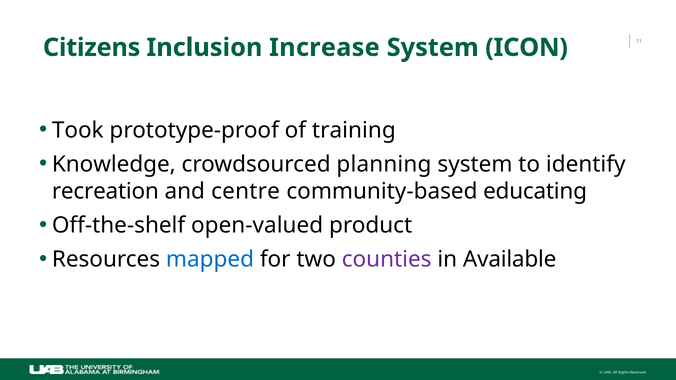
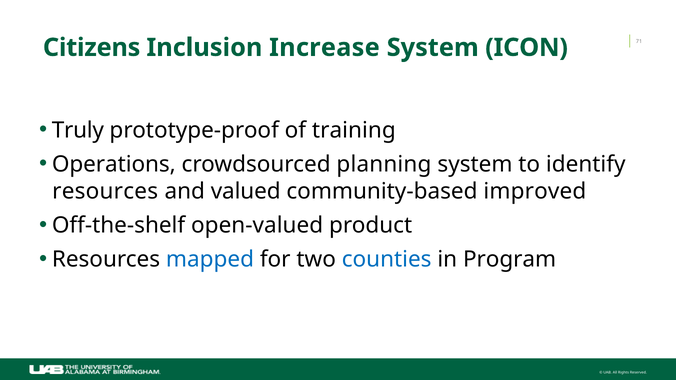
Took: Took -> Truly (78, 130)
Knowledge: Knowledge -> Operations (114, 164)
recreation: recreation -> resources (105, 191)
centre: centre -> valued (246, 191)
educating: educating -> improved (535, 191)
counties colour: purple -> blue (387, 260)
Available: Available -> Program (510, 260)
